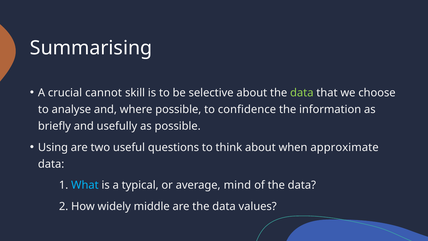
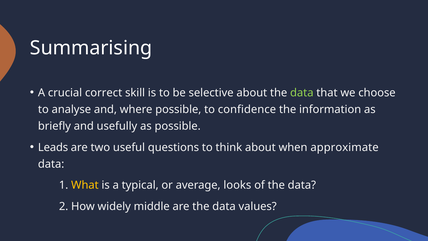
cannot: cannot -> correct (104, 93)
Using: Using -> Leads (53, 147)
What colour: light blue -> yellow (85, 185)
mind: mind -> looks (237, 185)
